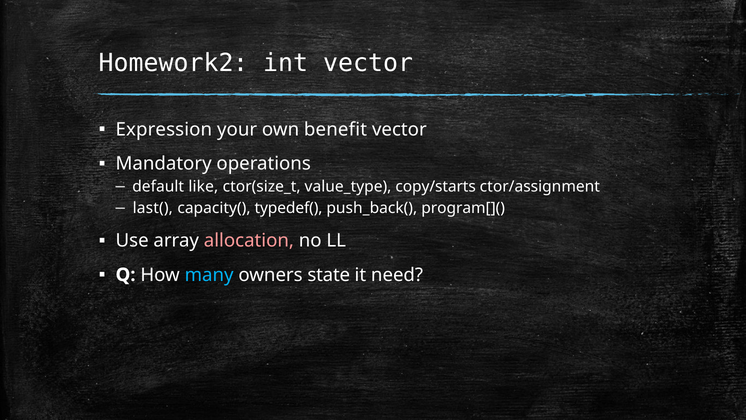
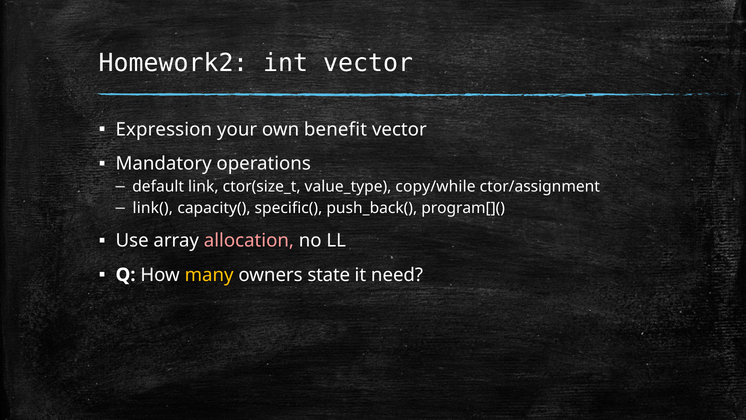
like: like -> link (203, 187)
copy/starts: copy/starts -> copy/while (435, 187)
last(: last( -> link( (153, 208)
typedef(: typedef( -> specific( (288, 208)
many colour: light blue -> yellow (209, 275)
